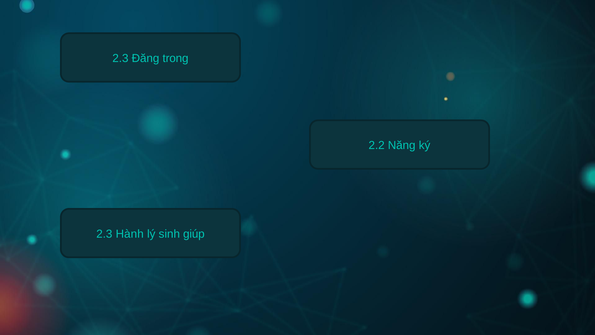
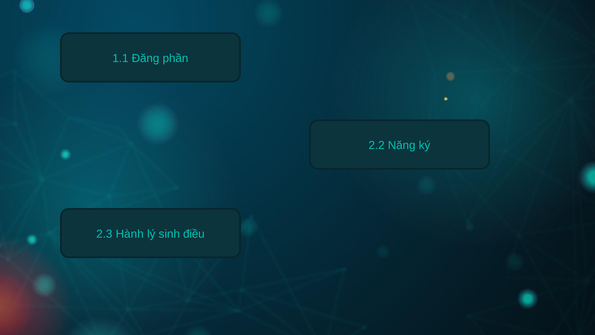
2.3: 2.3 -> 1.1 (120, 58)
trong: trong -> phần (175, 58)
giúp: giúp -> điều (194, 234)
